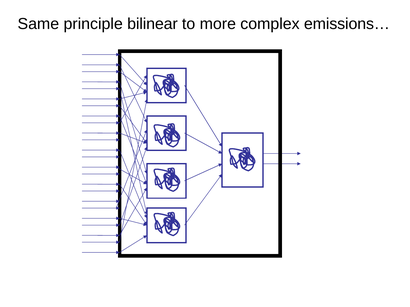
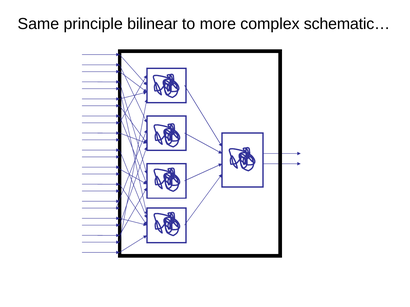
emissions…: emissions… -> schematic… (347, 24)
